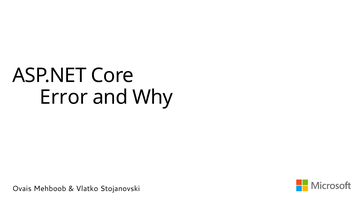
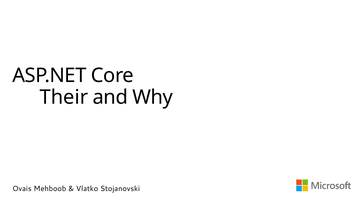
Error: Error -> Their (64, 97)
